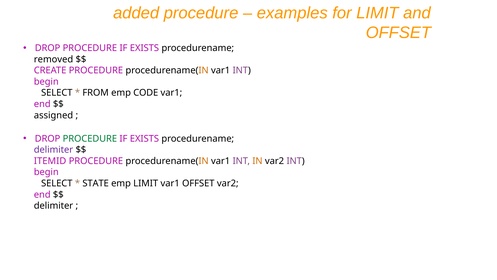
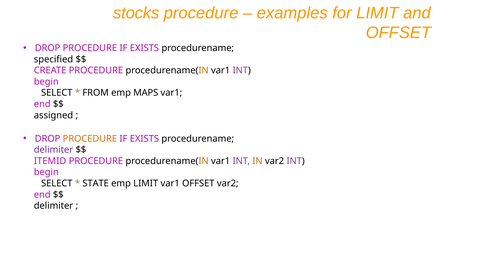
added: added -> stocks (136, 13)
removed: removed -> specified (54, 59)
CODE: CODE -> MAPS (146, 93)
PROCEDURE colour: green -> orange (90, 138)
